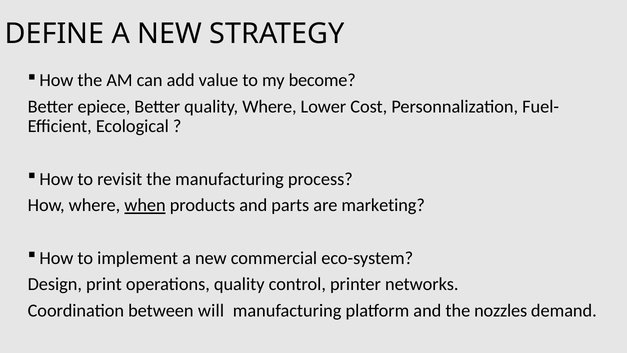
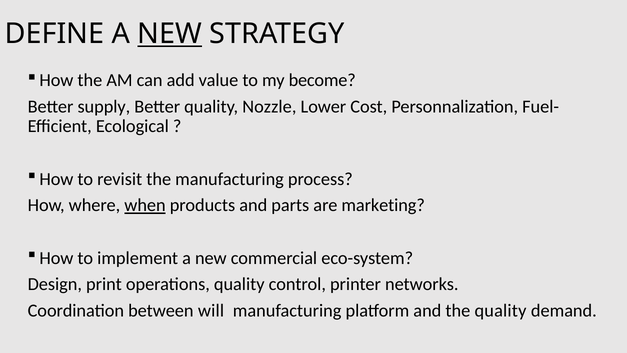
NEW underline: none -> present (170, 34)
epiece: epiece -> supply (104, 107)
quality Where: Where -> Nozzle (269, 107)
the nozzles: nozzles -> quality (500, 310)
